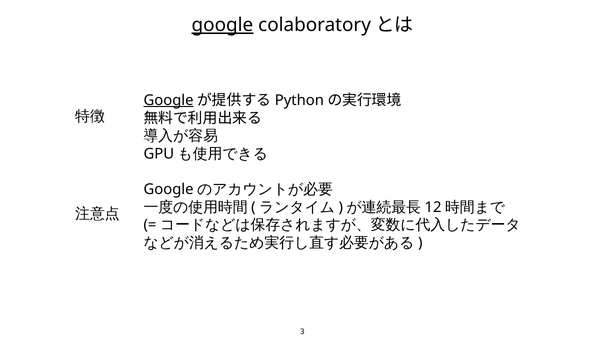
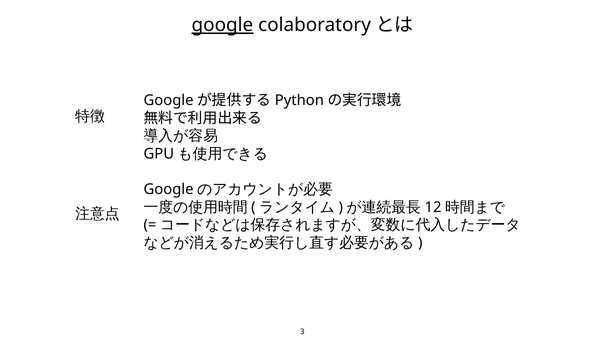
Google underline: present -> none (169, 100)
